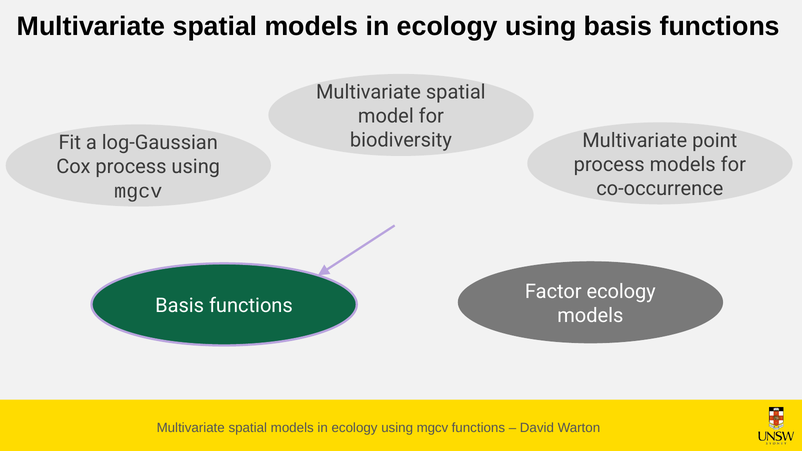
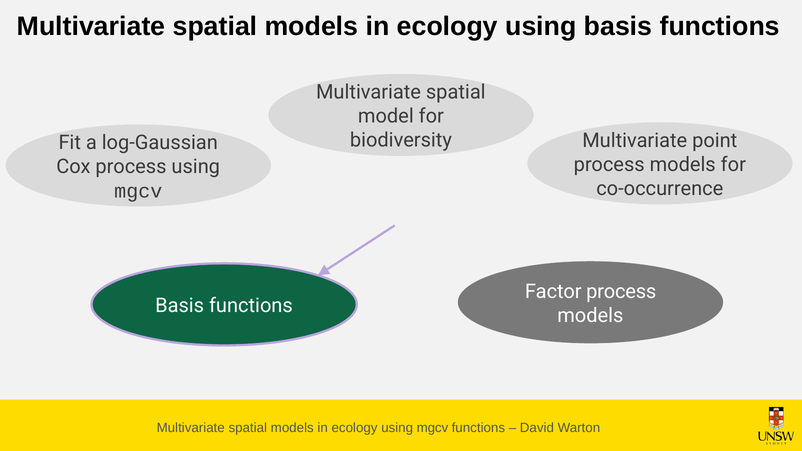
Factor ecology: ecology -> process (621, 292)
